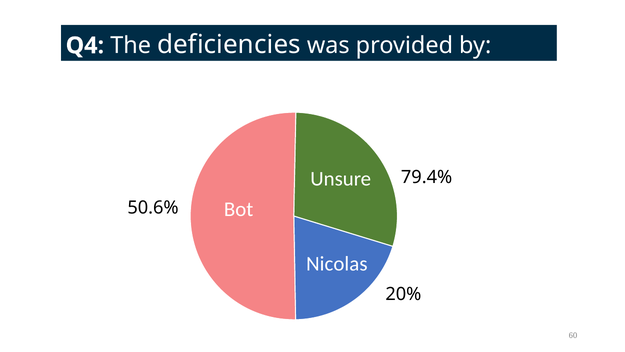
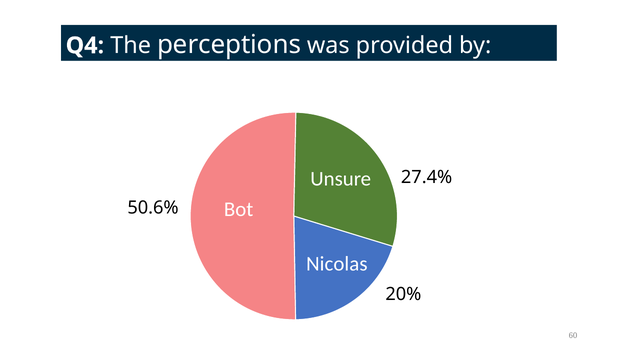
deficiencies: deficiencies -> perceptions (229, 45)
79.4%: 79.4% -> 27.4% (427, 177)
